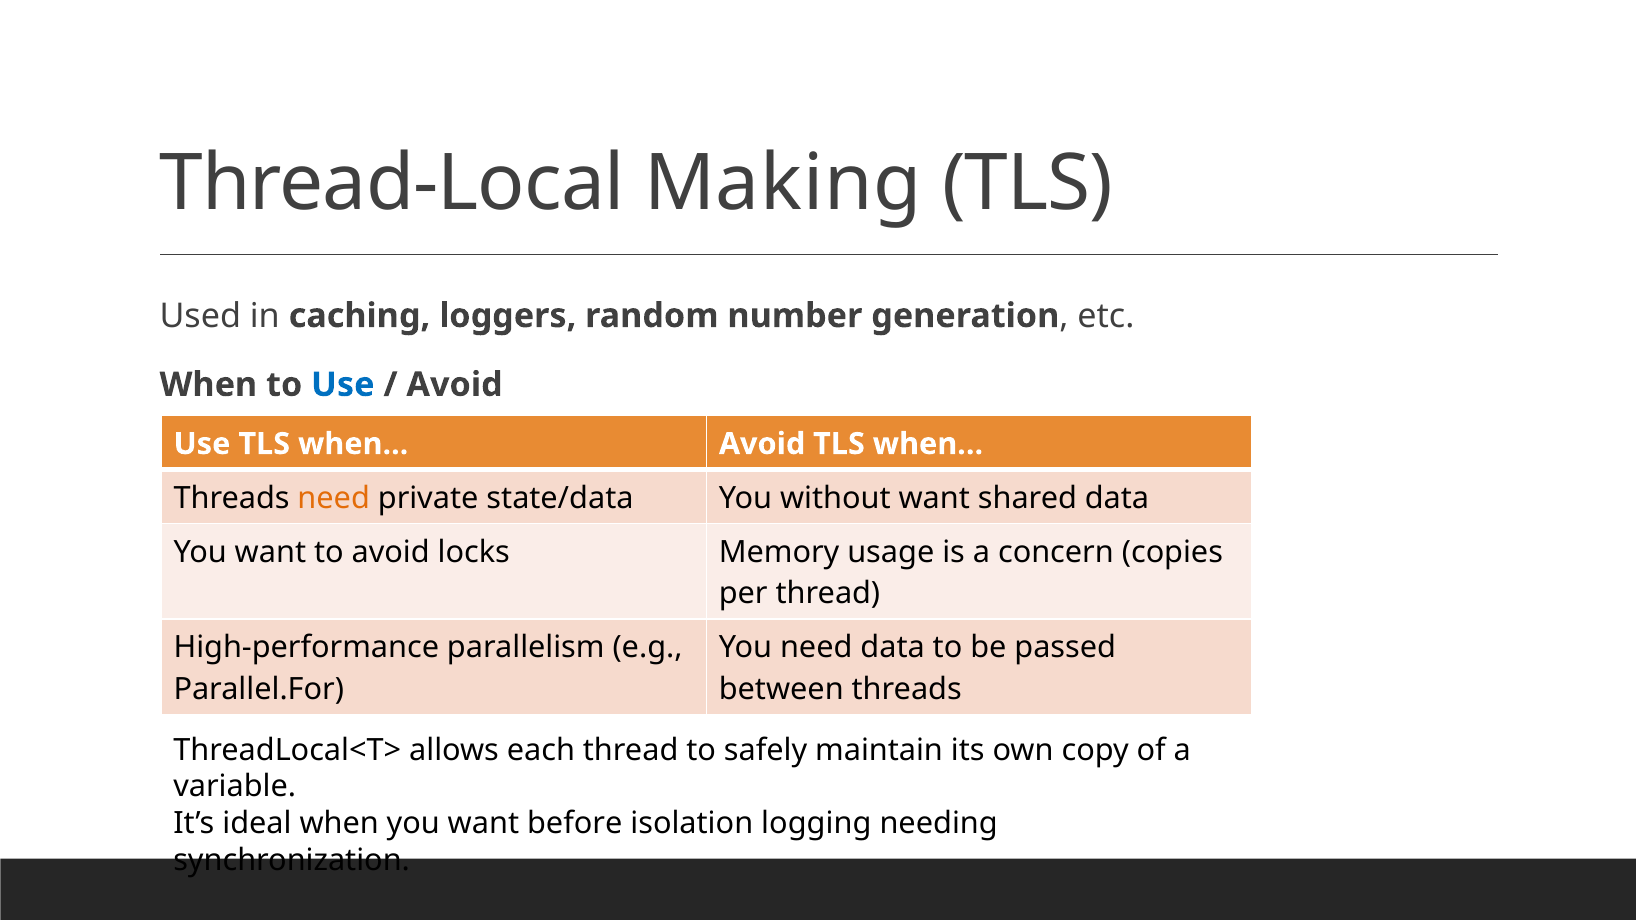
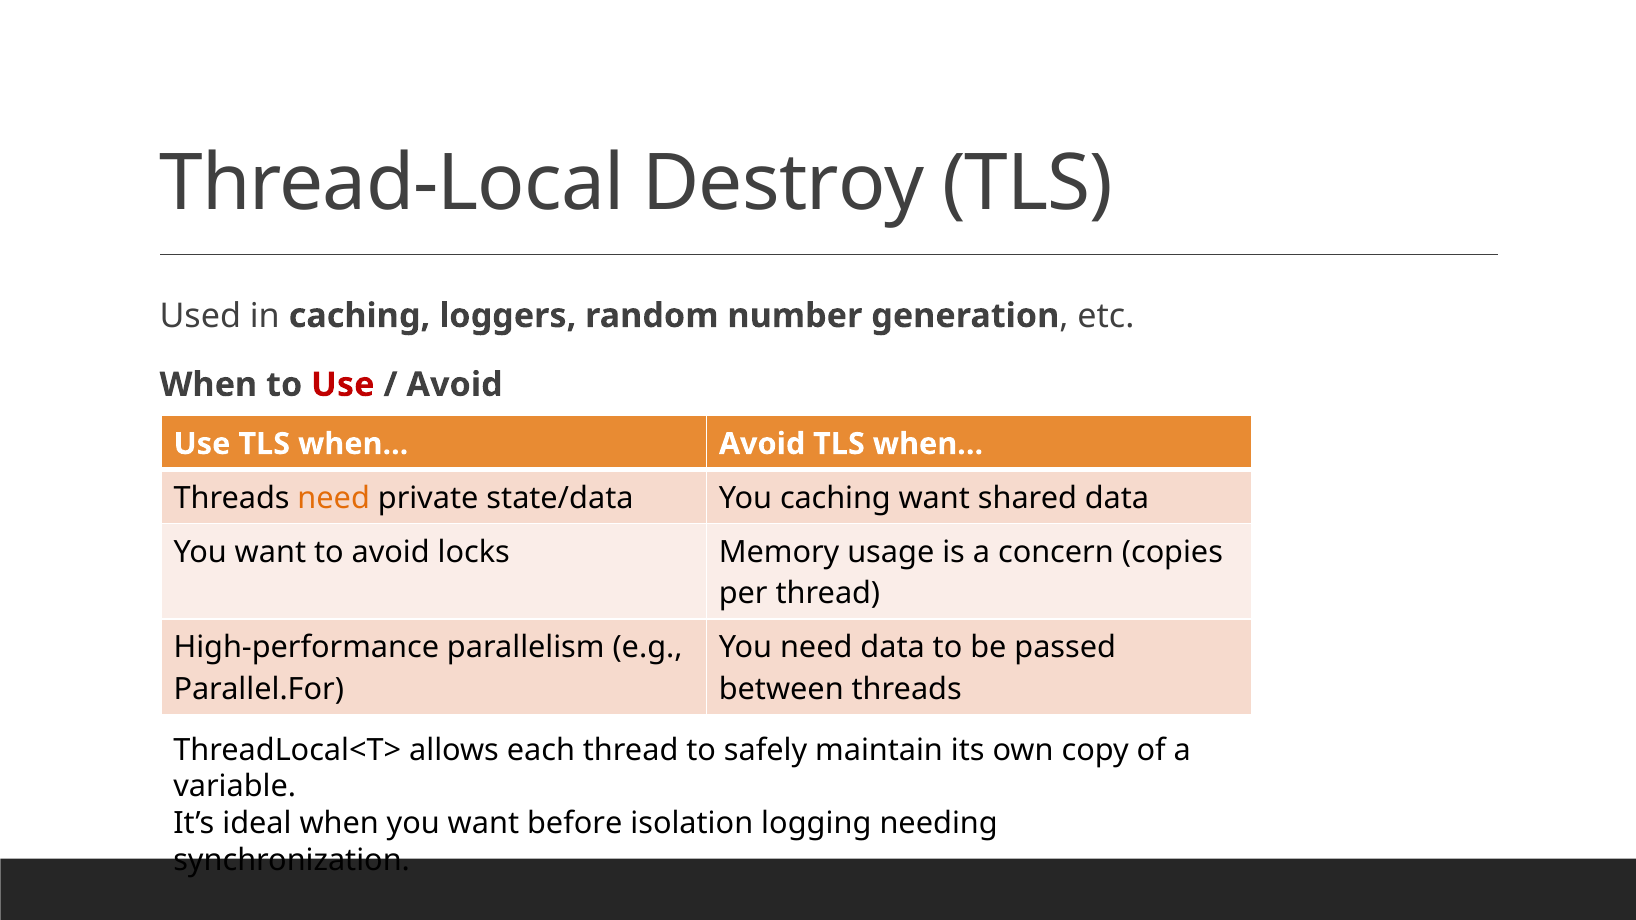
Making: Making -> Destroy (784, 184)
Use colour: blue -> red (343, 385)
You without: without -> caching (835, 498)
